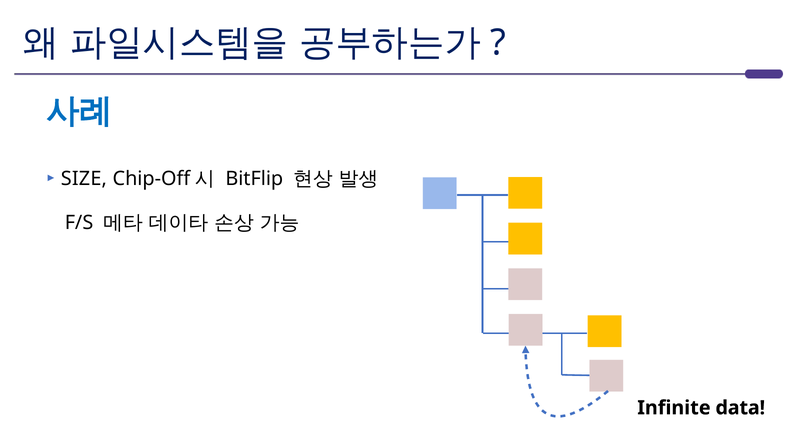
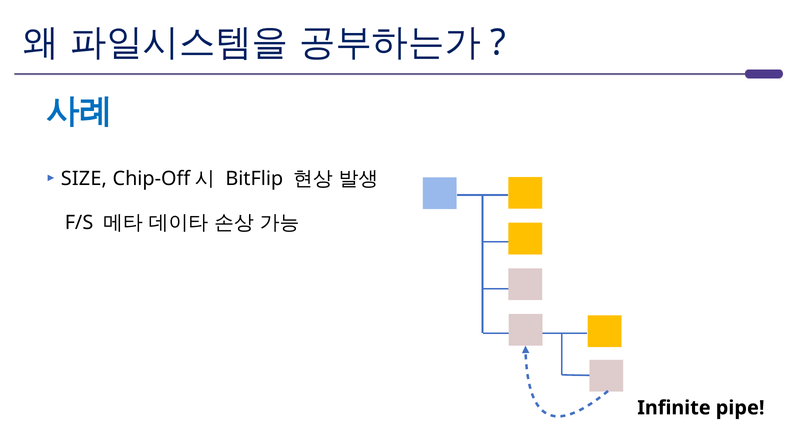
data: data -> pipe (740, 408)
